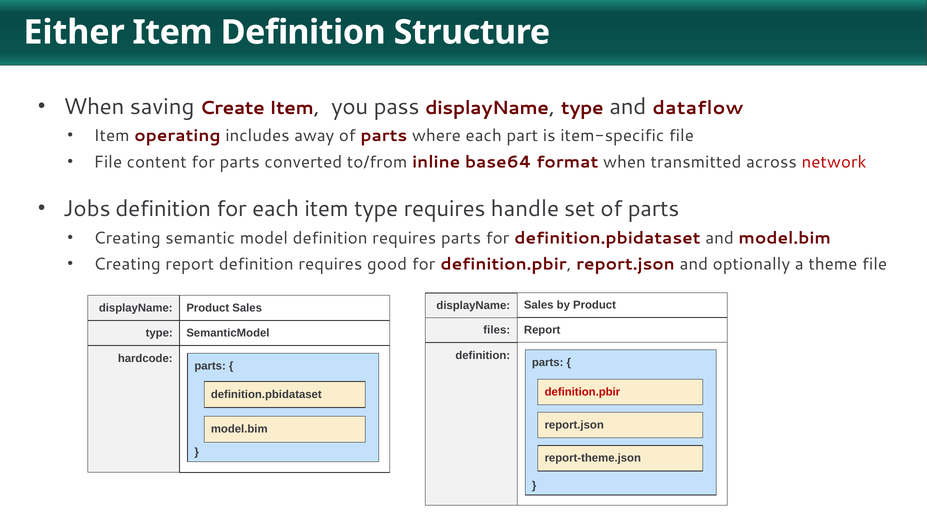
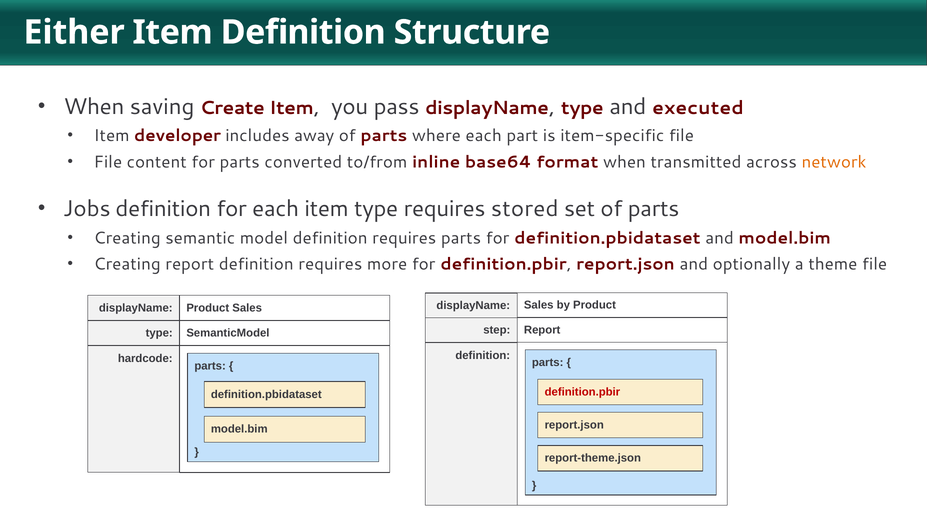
dataflow: dataflow -> executed (698, 108)
operating: operating -> developer (178, 136)
network colour: red -> orange (834, 162)
handle: handle -> stored (525, 209)
good: good -> more (387, 264)
files: files -> step (497, 330)
